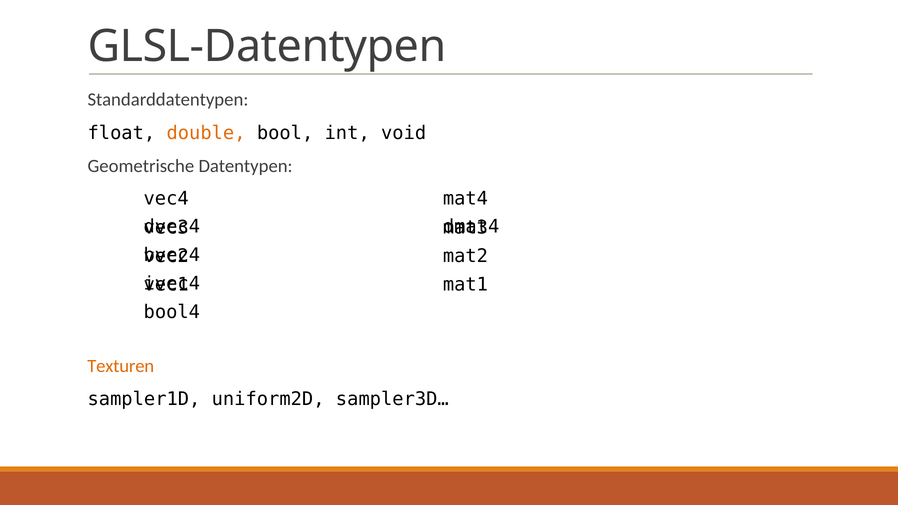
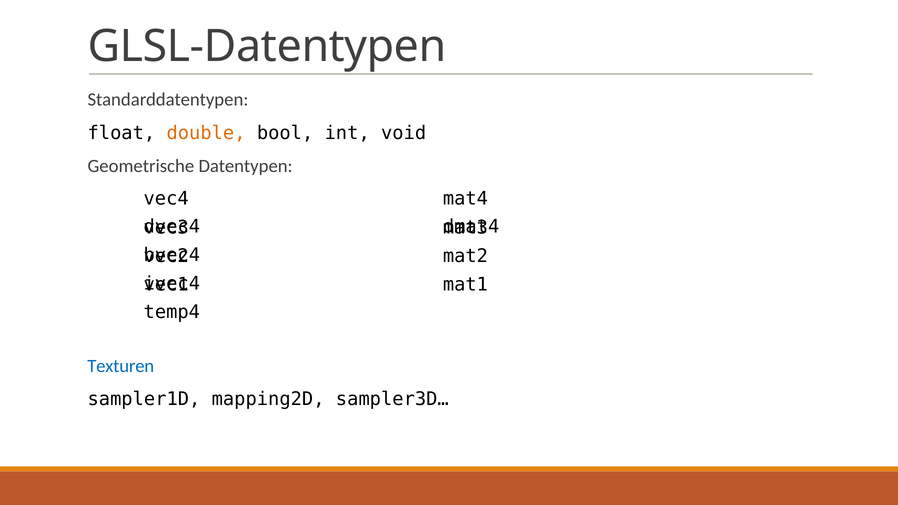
bool4: bool4 -> temp4 (172, 312)
Texturen colour: orange -> blue (121, 366)
uniform2D: uniform2D -> mapping2D (268, 399)
